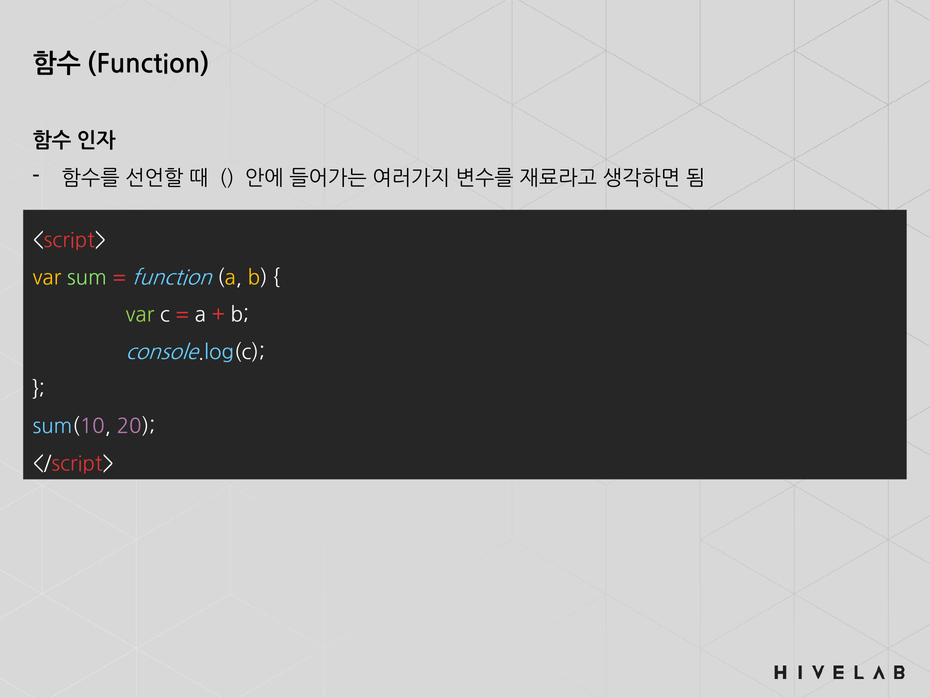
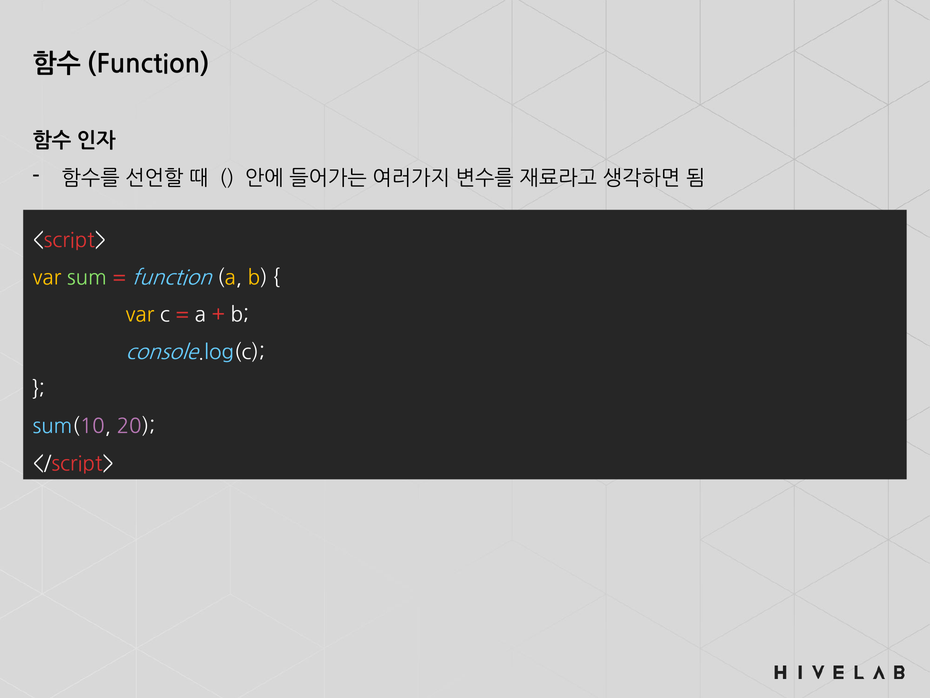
var colour: light green -> yellow (140, 315)
